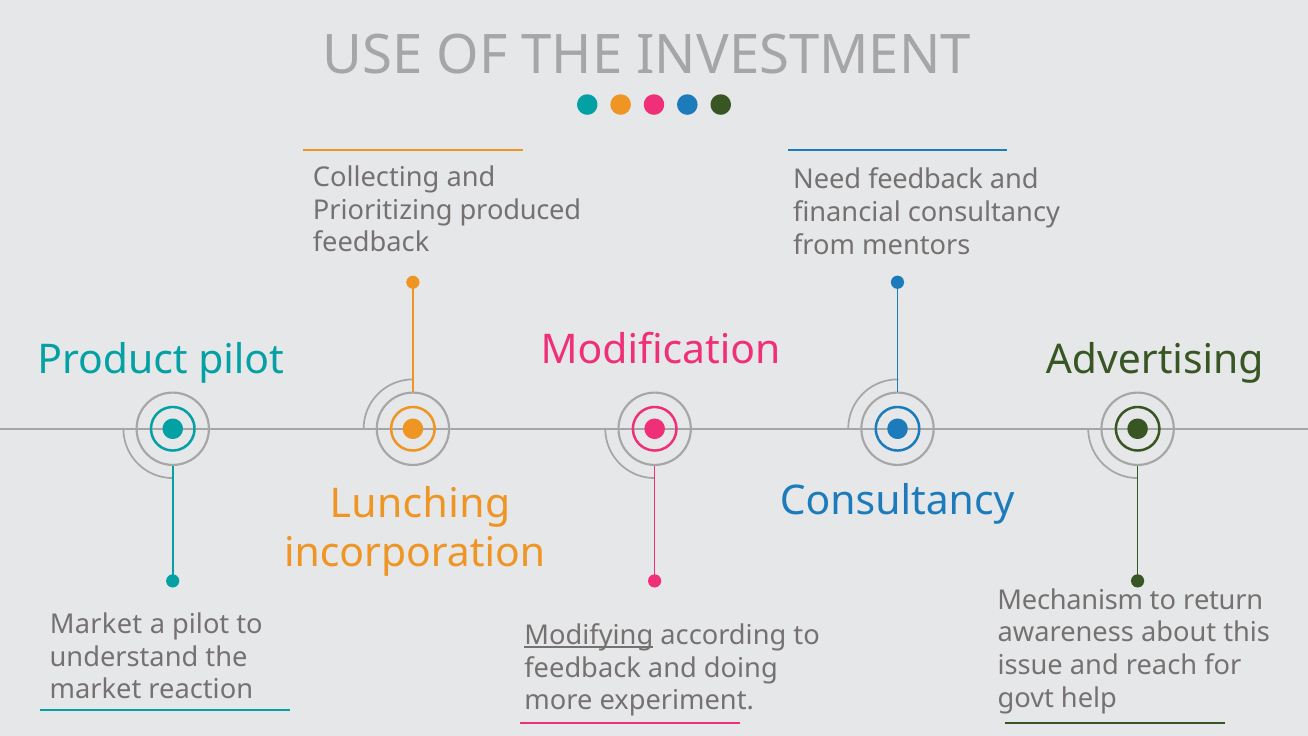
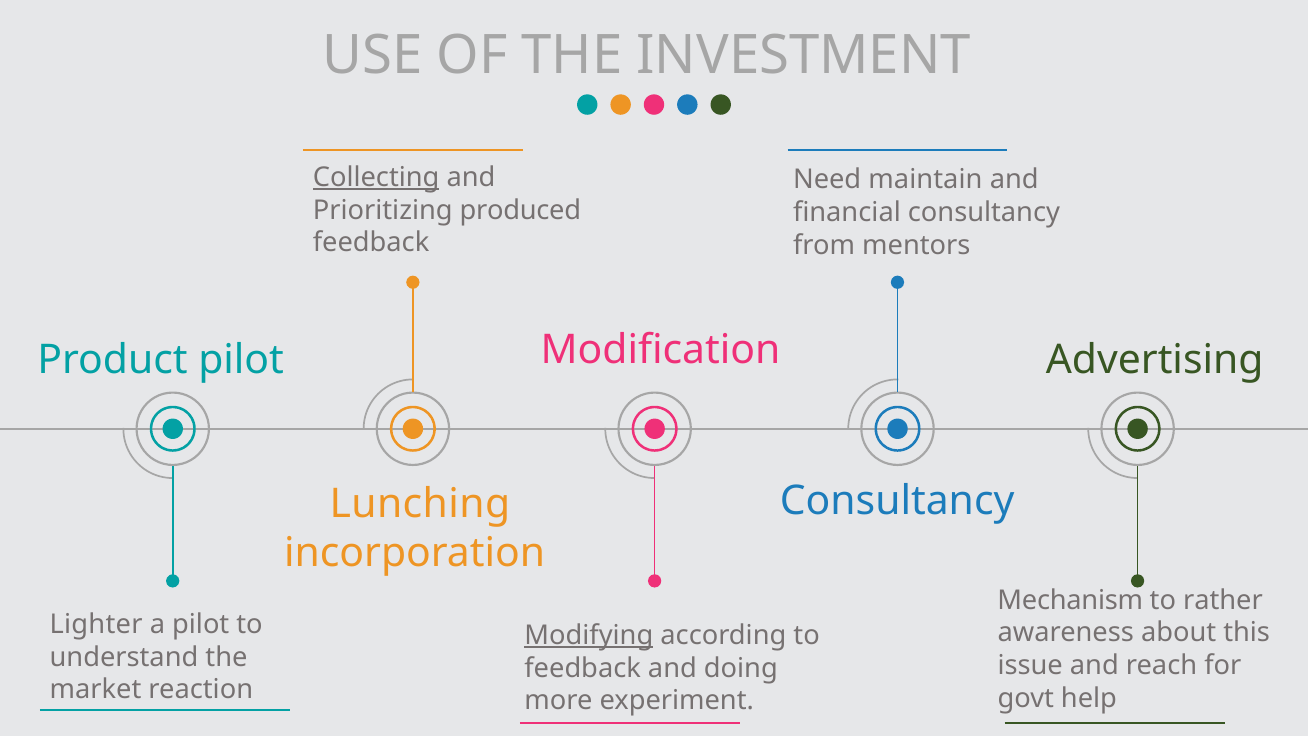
Collecting underline: none -> present (376, 177)
Need feedback: feedback -> maintain (925, 180)
return: return -> rather (1223, 600)
Market: Market -> Lighter (96, 624)
